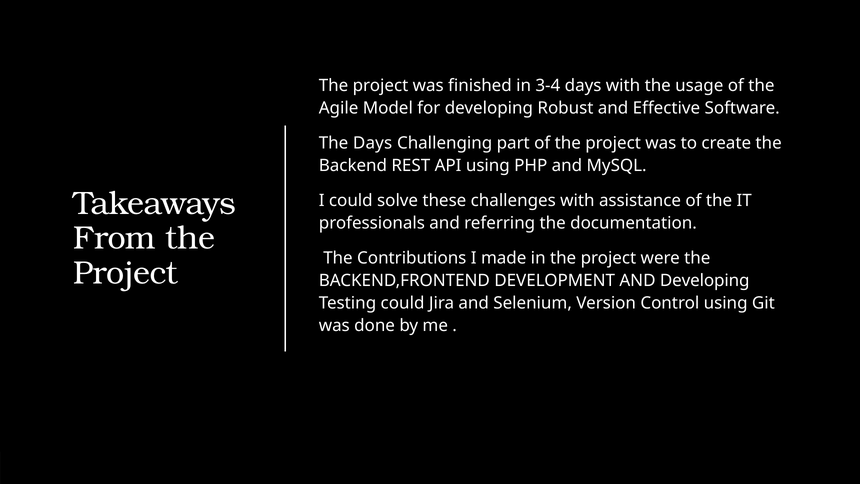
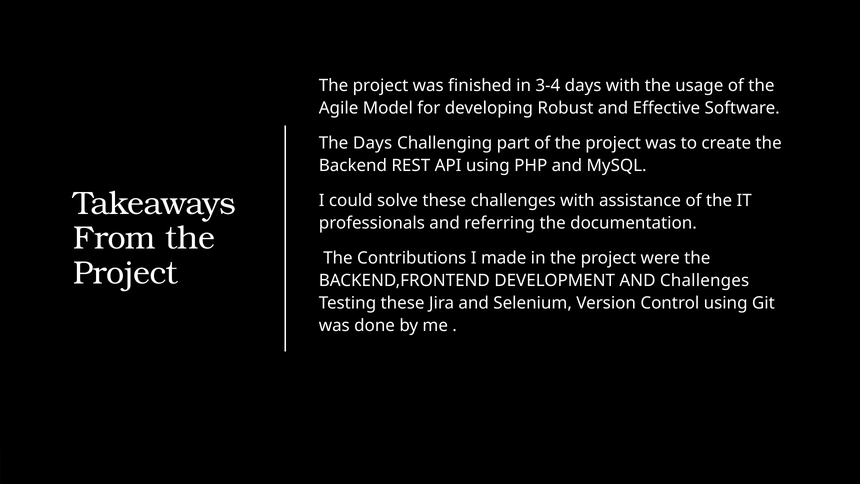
AND Developing: Developing -> Challenges (705, 280)
Testing could: could -> these (403, 303)
